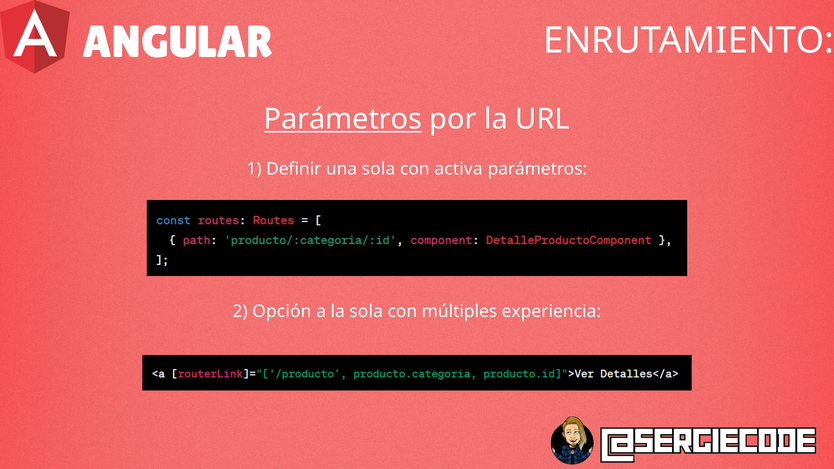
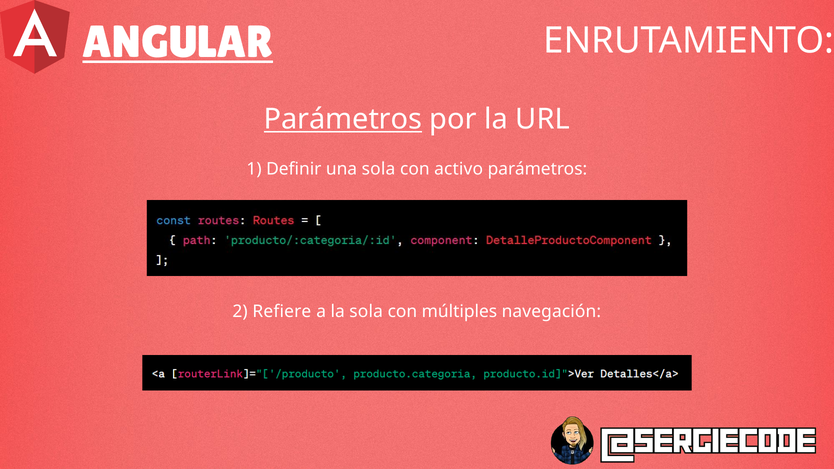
ANGULAR underline: none -> present (178, 43)
activa: activa -> activo (459, 169)
Opción: Opción -> Refiere (282, 311)
experiencia: experiencia -> navegación (551, 311)
